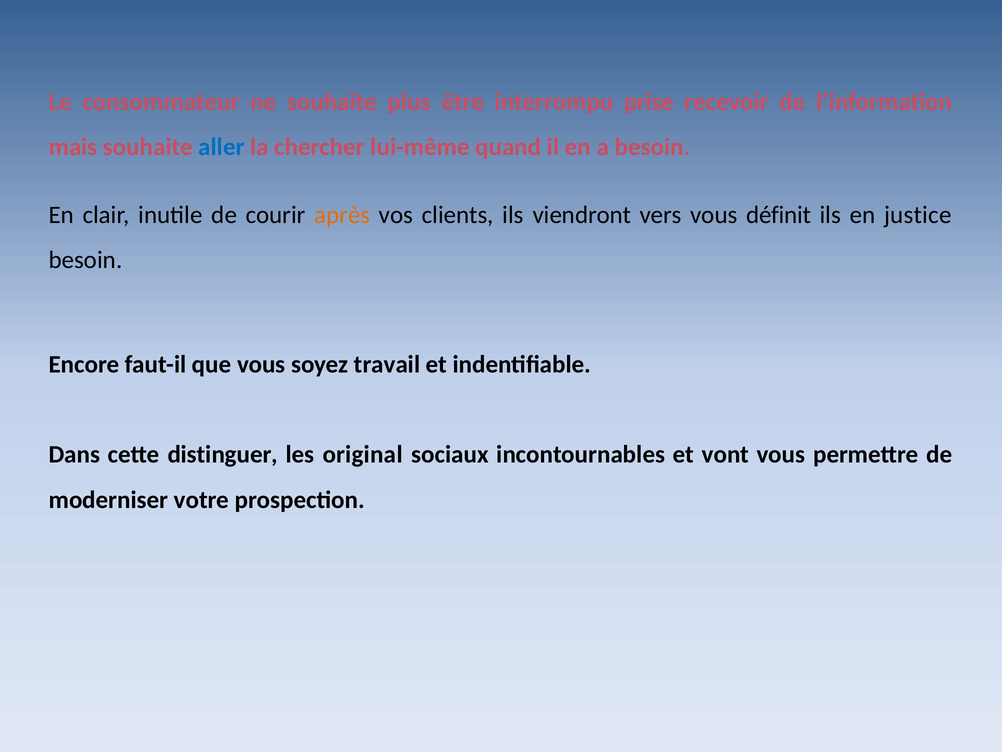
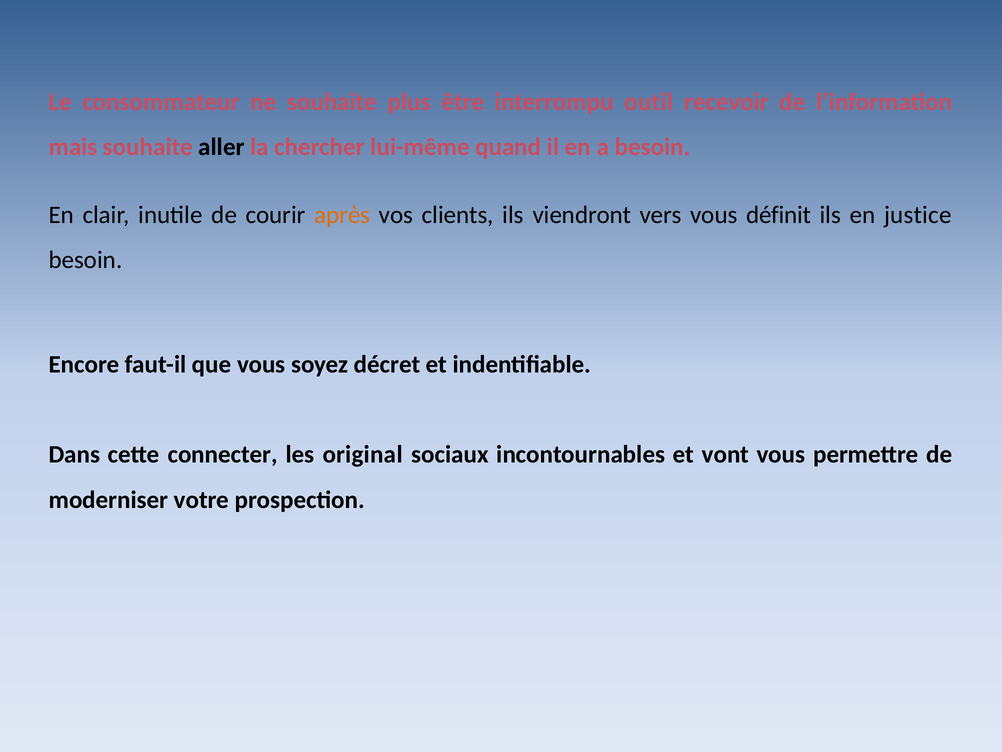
prise: prise -> outil (649, 102)
aller colour: blue -> black (221, 147)
travail: travail -> décret (387, 364)
distinguer: distinguer -> connecter (223, 454)
